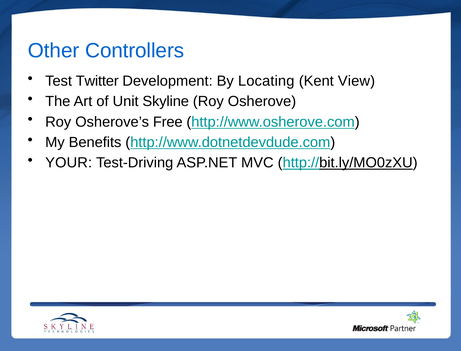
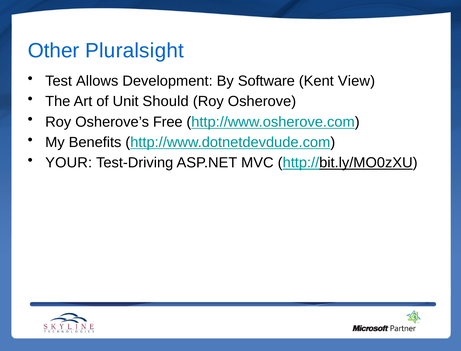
Controllers: Controllers -> Pluralsight (135, 51)
Twitter: Twitter -> Allows (97, 81)
Locating: Locating -> Software (266, 81)
Skyline: Skyline -> Should (166, 101)
